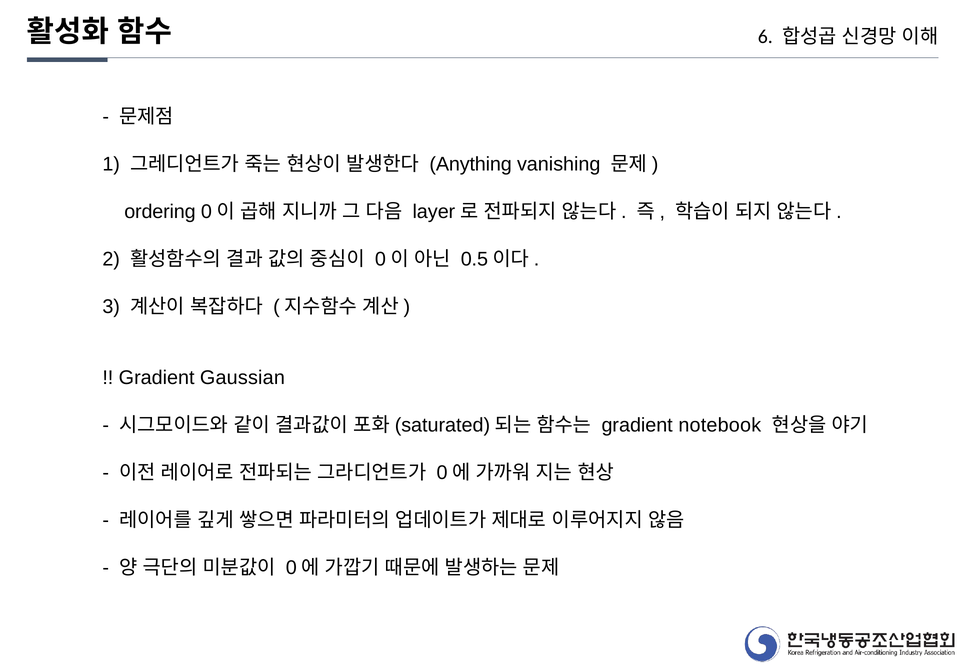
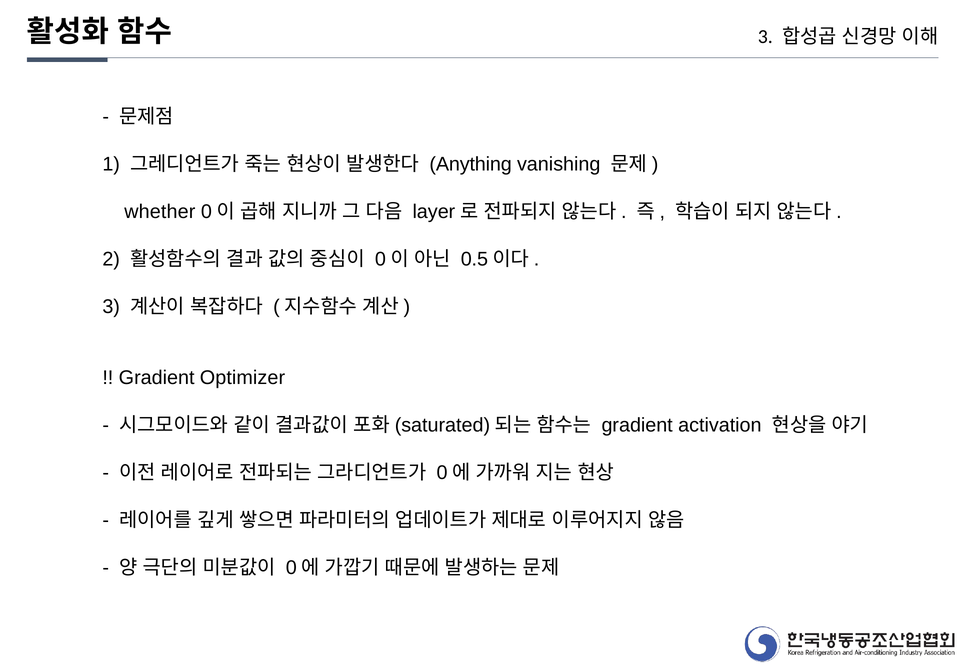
6: 6 -> 3 (765, 37)
ordering: ordering -> whether (160, 212)
Gaussian: Gaussian -> Optimizer (242, 378)
notebook: notebook -> activation (720, 425)
